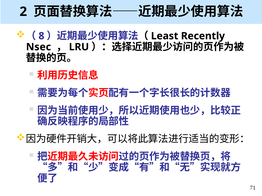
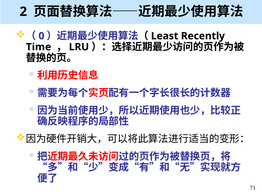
8: 8 -> 0 (41, 36)
Nsec: Nsec -> Time (39, 47)
